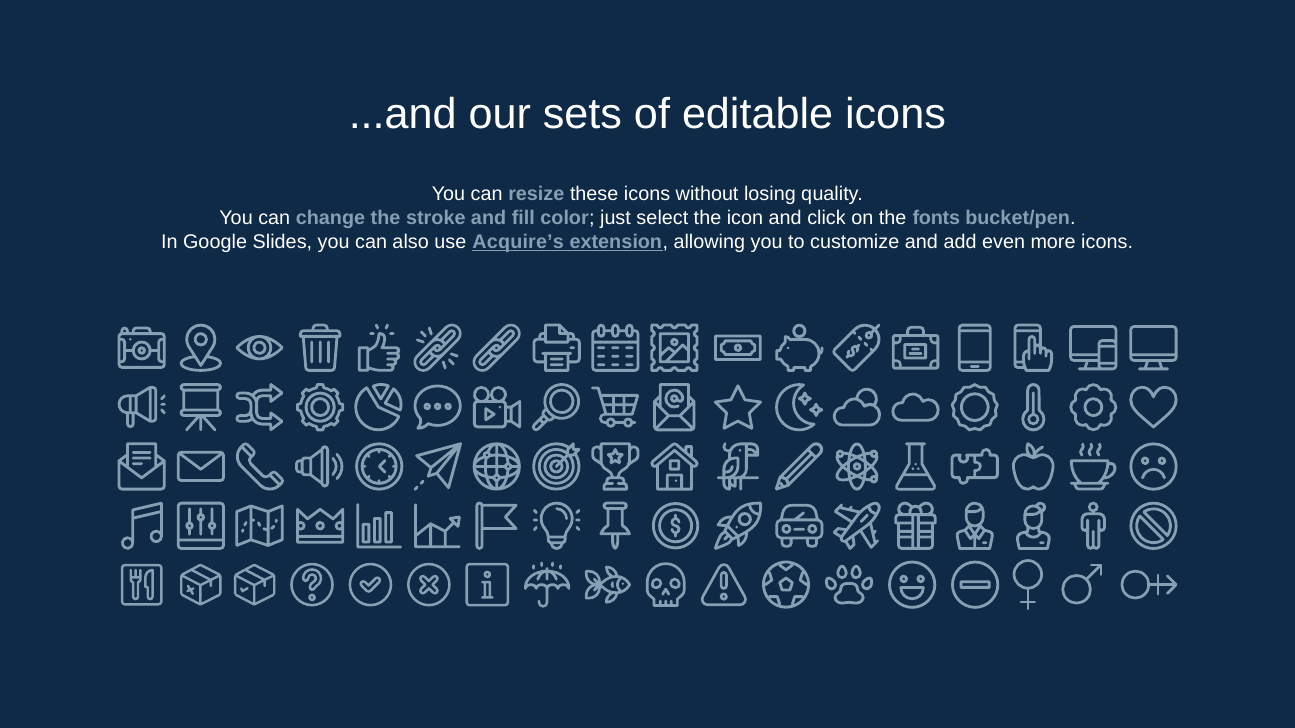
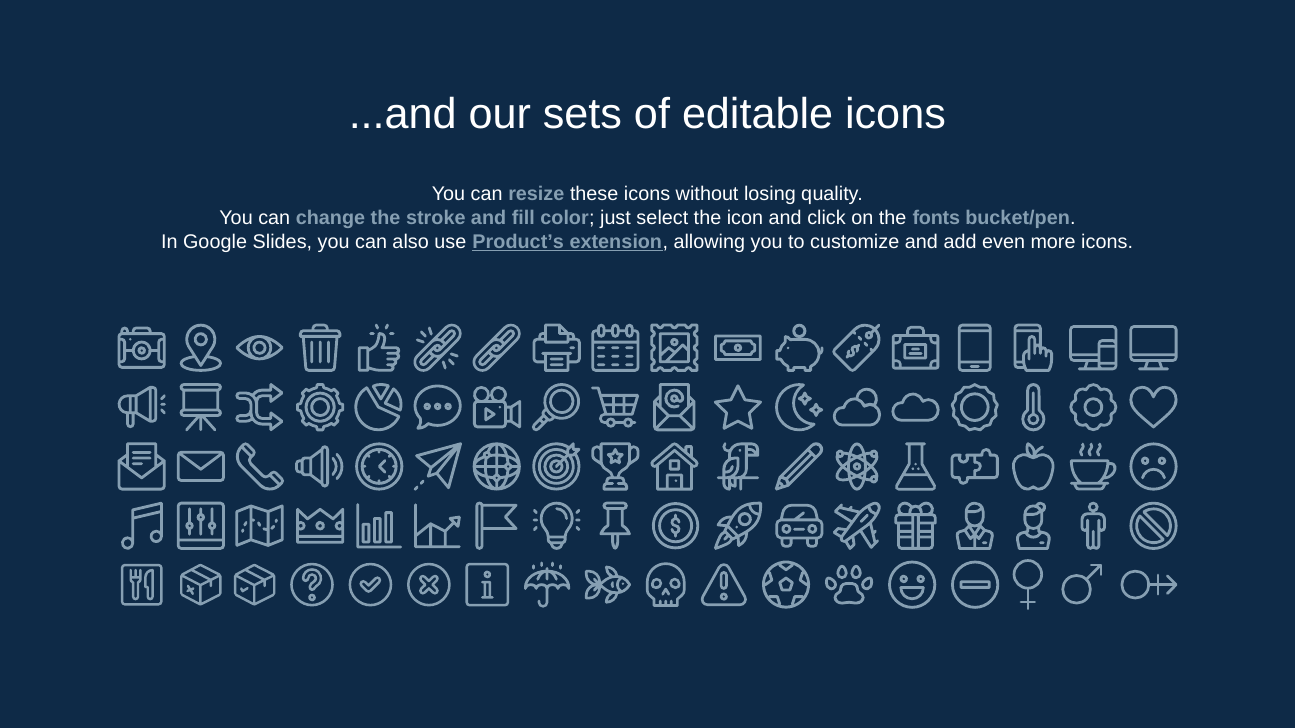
Acquire’s: Acquire’s -> Product’s (518, 242)
